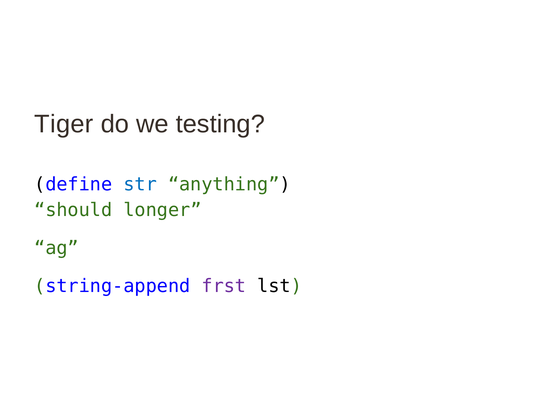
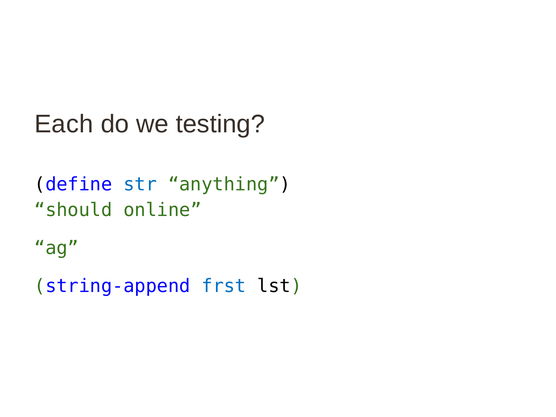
Tiger: Tiger -> Each (64, 124)
longer: longer -> online (162, 210)
frst colour: purple -> blue (224, 286)
